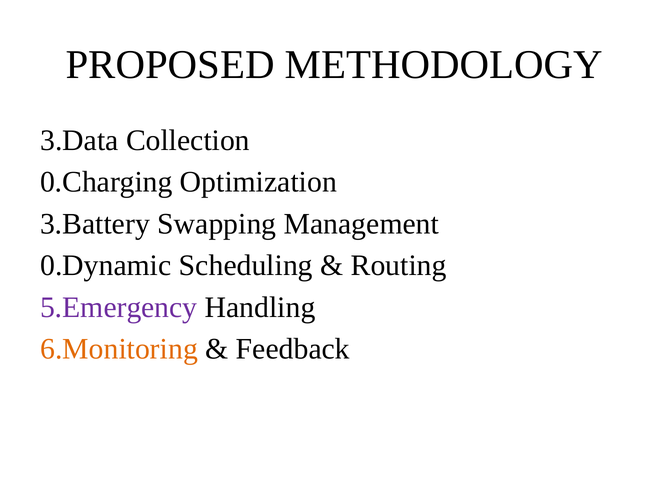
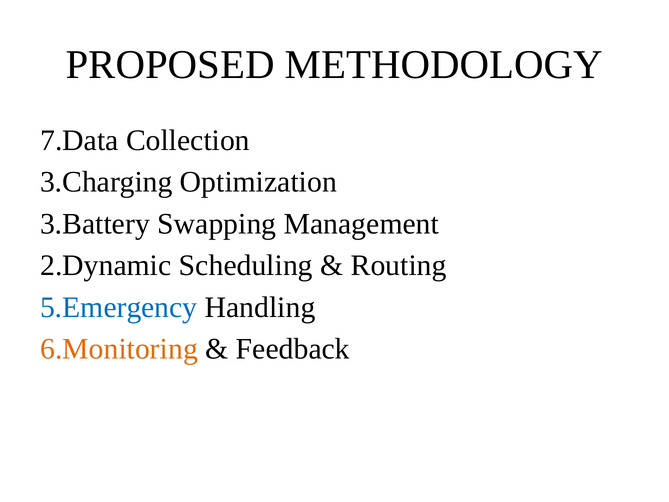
3.Data: 3.Data -> 7.Data (79, 140)
0.Charging: 0.Charging -> 3.Charging (106, 182)
0.Dynamic: 0.Dynamic -> 2.Dynamic (106, 265)
5.Emergency colour: purple -> blue (119, 307)
